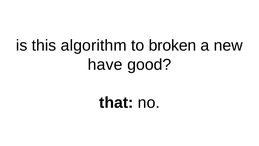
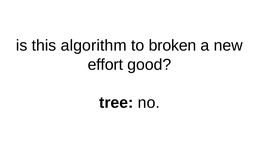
have: have -> effort (105, 64)
that: that -> tree (116, 102)
